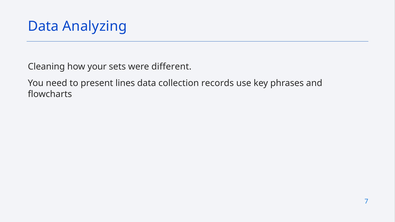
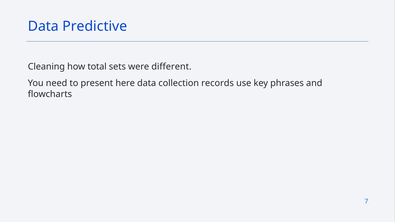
Analyzing: Analyzing -> Predictive (95, 26)
your: your -> total (97, 67)
lines: lines -> here (125, 83)
